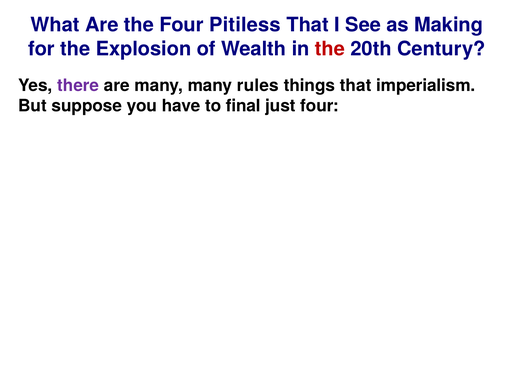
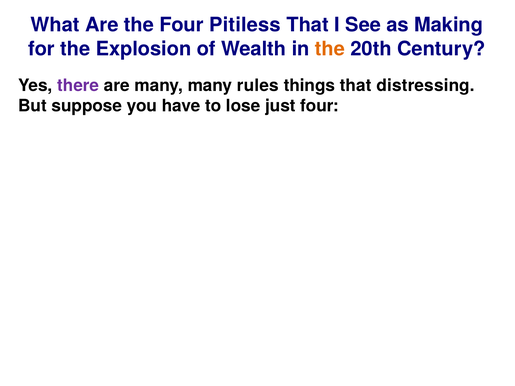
the colour: red -> orange (330, 49)
imperialism: imperialism -> distressing (426, 85)
final: final -> lose (243, 106)
